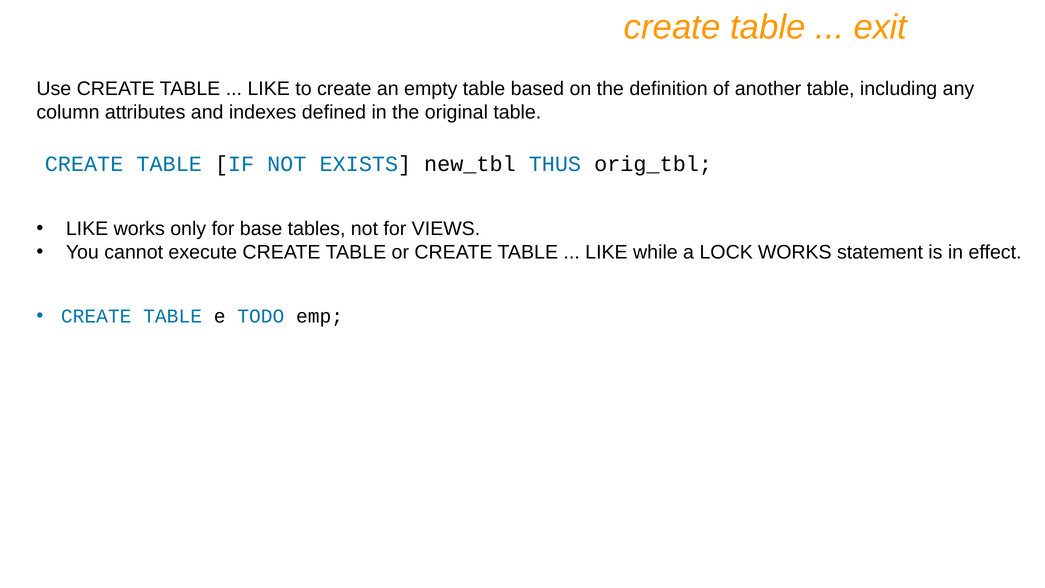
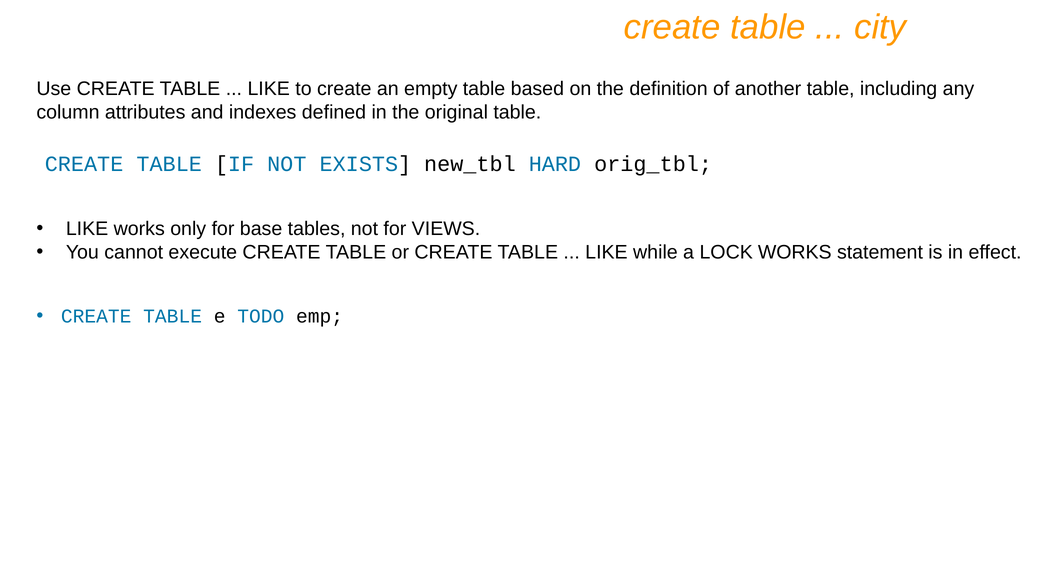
exit: exit -> city (880, 27)
THUS: THUS -> HARD (555, 164)
